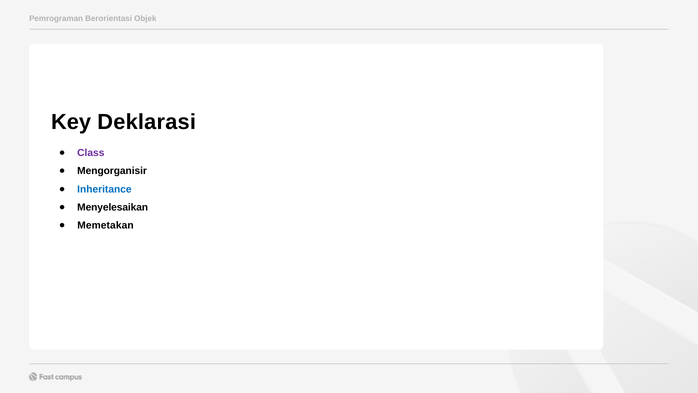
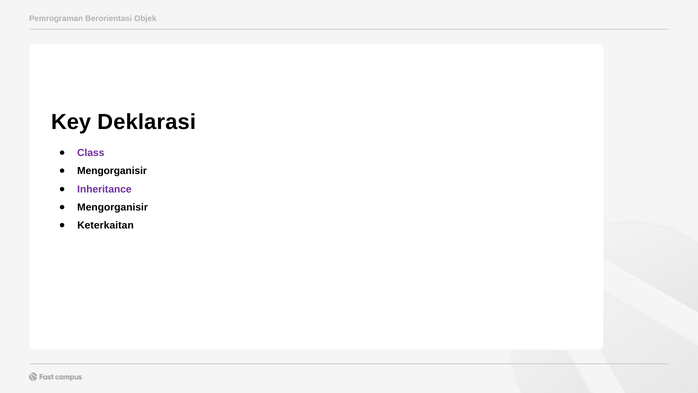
Inheritance colour: blue -> purple (104, 189)
Menyelesaikan: Menyelesaikan -> Mengorganisir (113, 207)
Memetakan: Memetakan -> Keterkaitan (105, 225)
